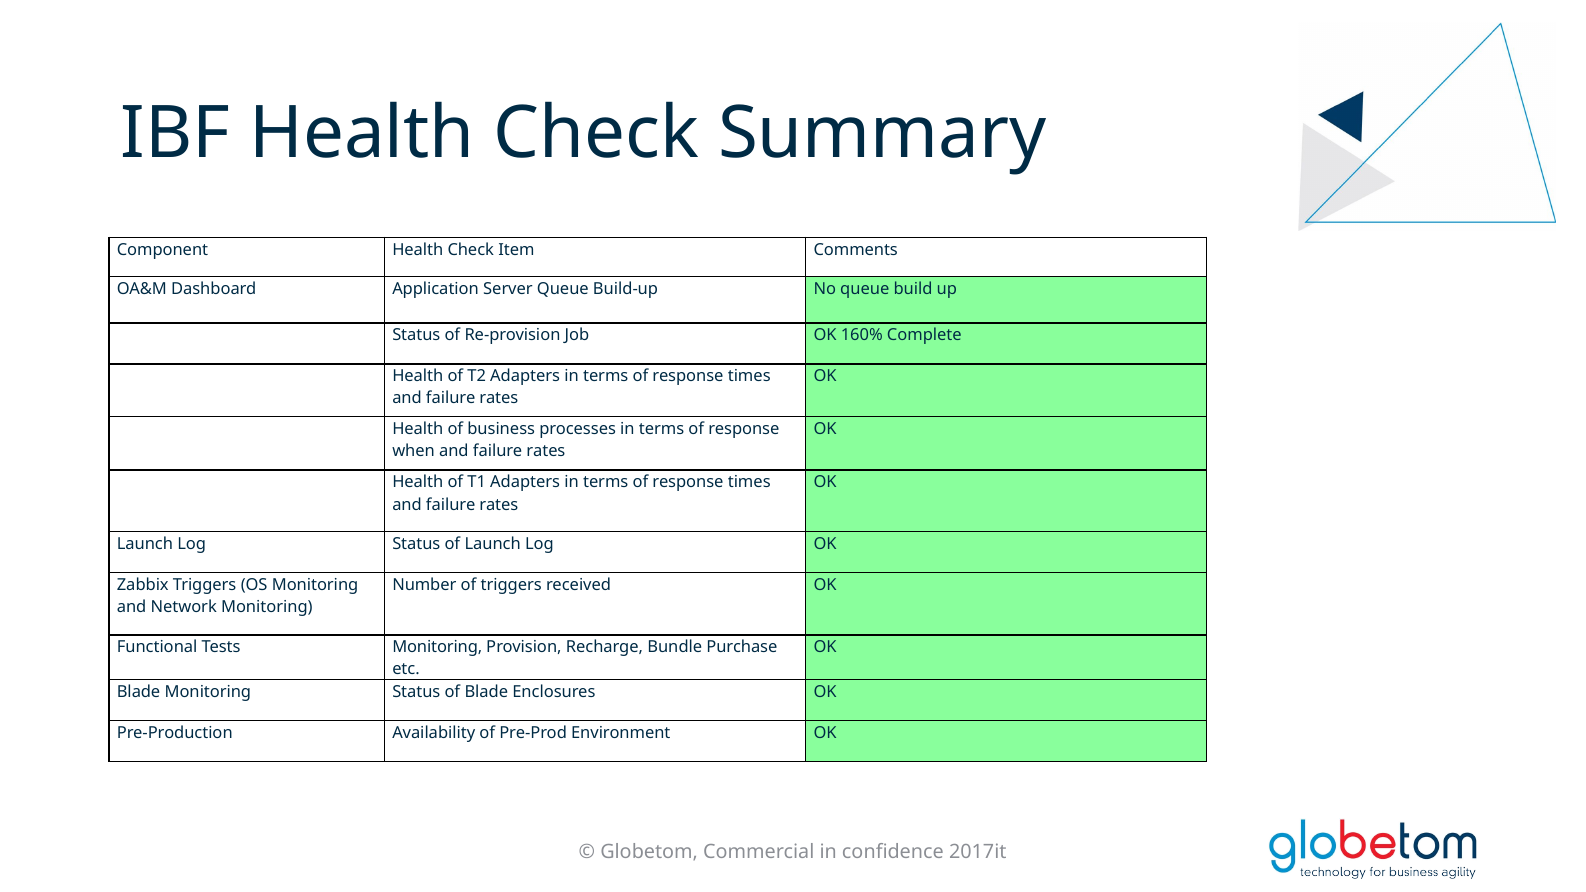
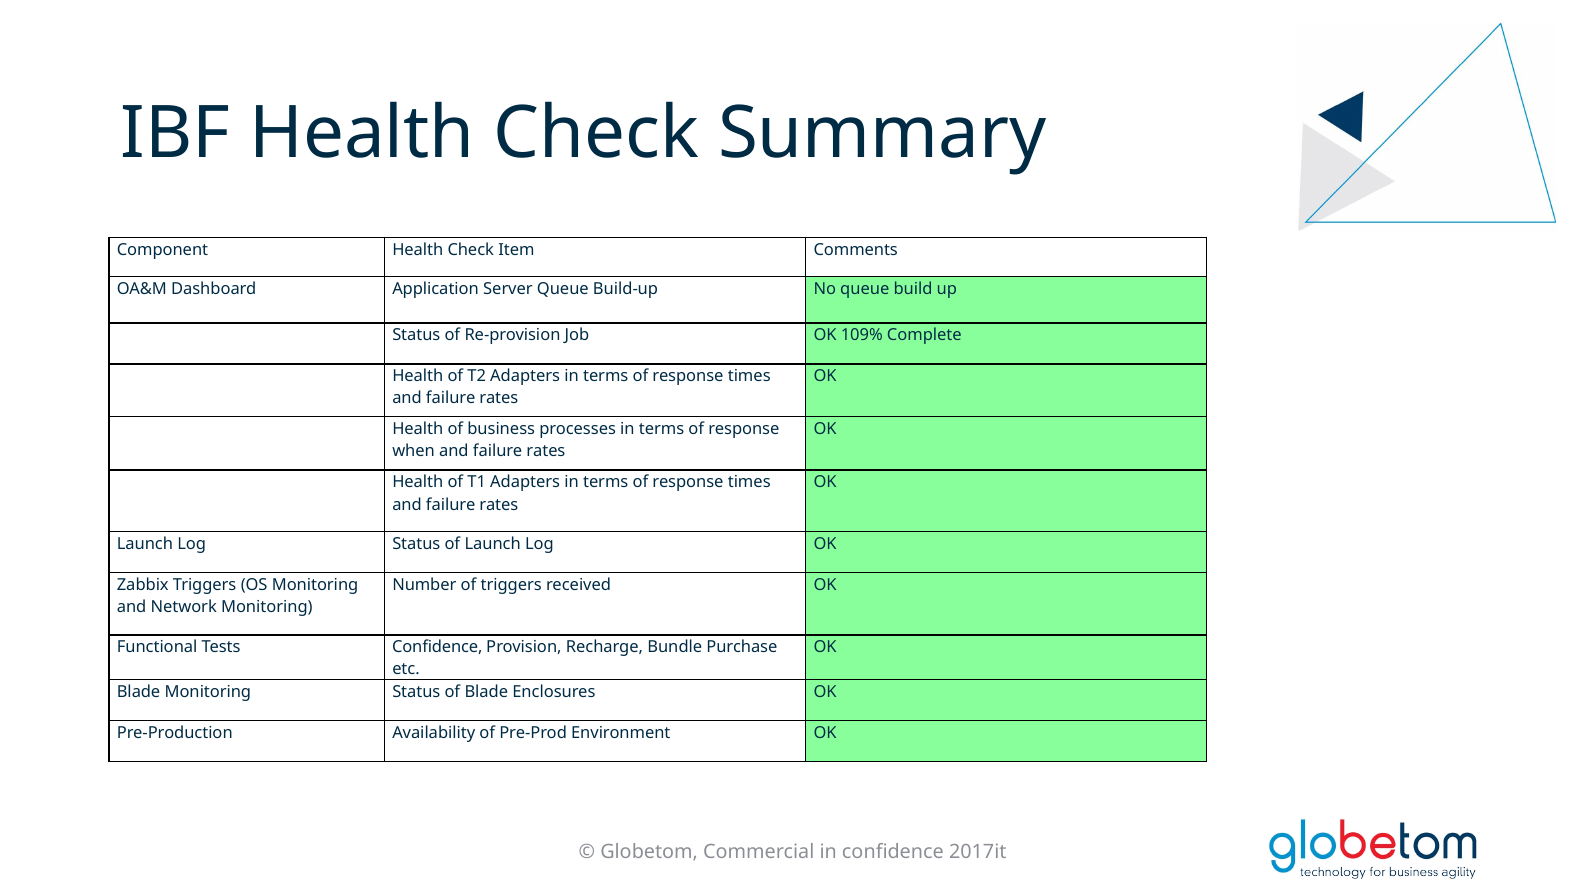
160%: 160% -> 109% (862, 335)
Tests Monitoring: Monitoring -> Confidence (437, 647)
